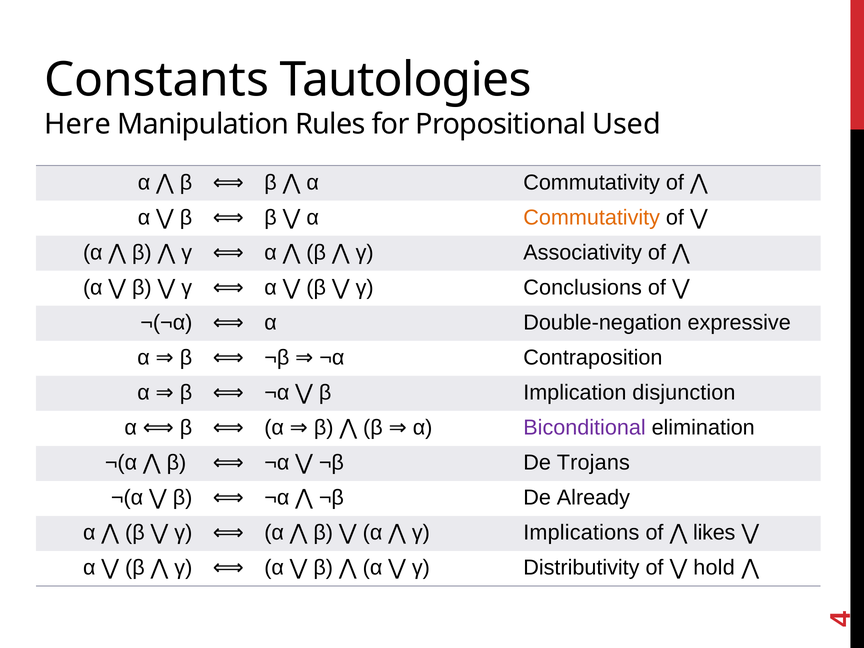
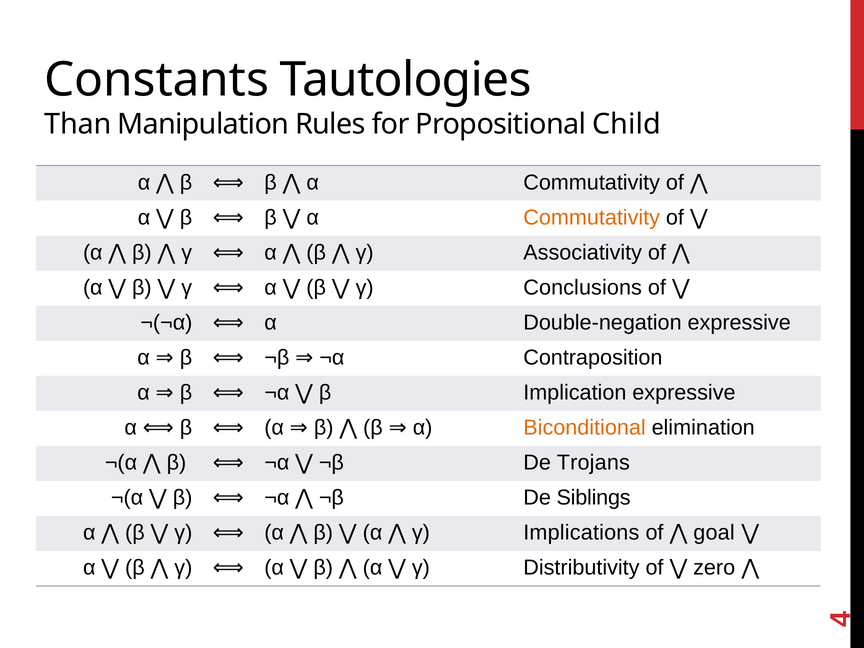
Here: Here -> Than (78, 124)
Used: Used -> Child (626, 124)
Implication disjunction: disjunction -> expressive (684, 393)
Biconditional colour: purple -> orange (585, 428)
Already: Already -> Siblings (594, 498)
likes: likes -> goal (714, 533)
hold: hold -> zero (714, 568)
